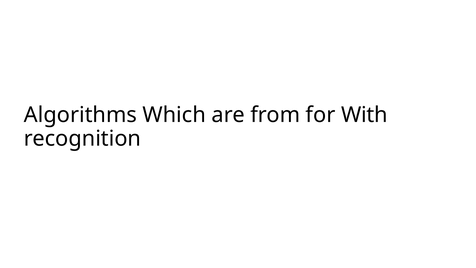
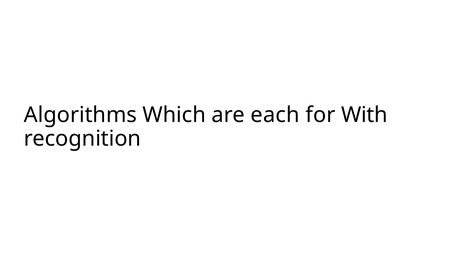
from: from -> each (275, 115)
